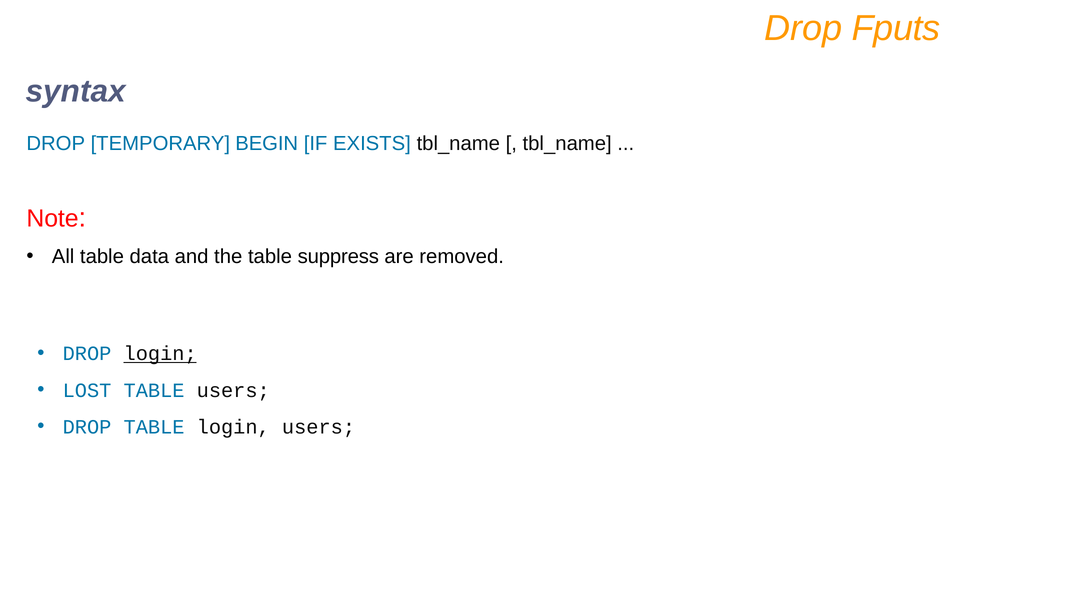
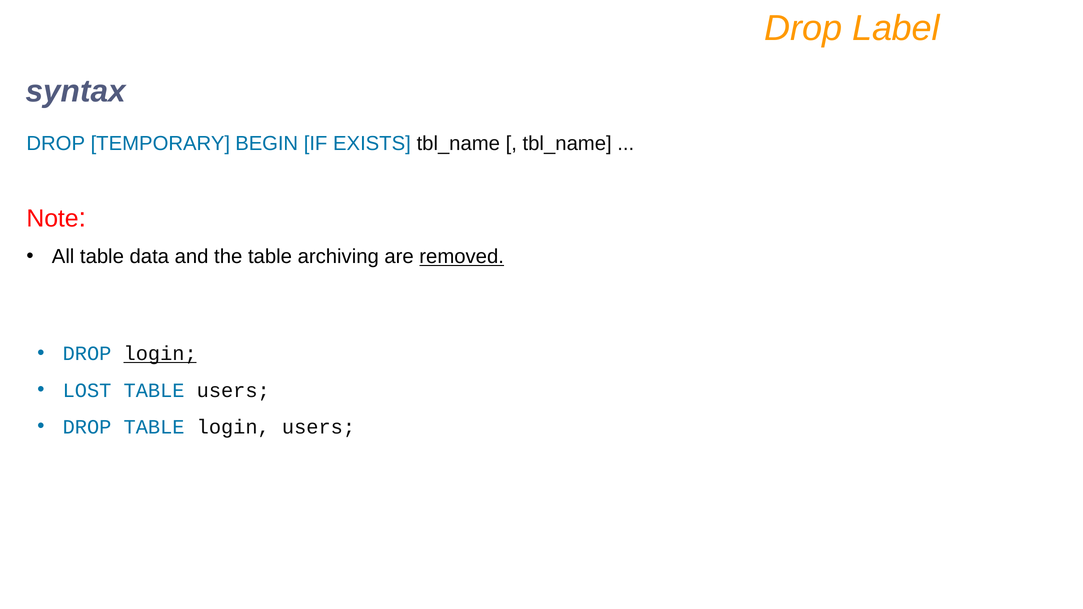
Fputs: Fputs -> Label (896, 28)
suppress: suppress -> archiving (338, 257)
removed underline: none -> present (462, 257)
